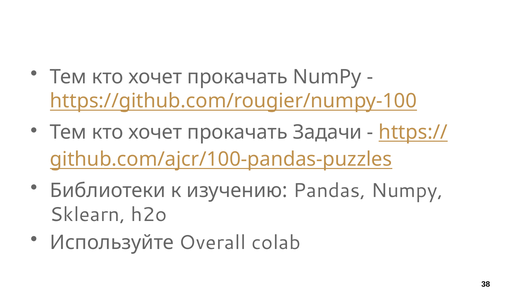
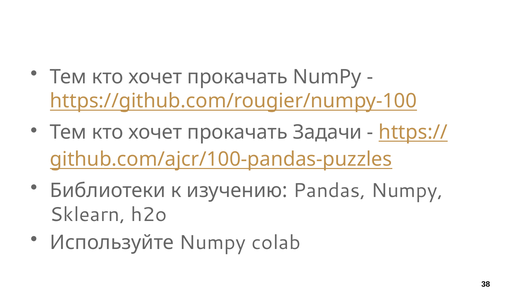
Используйте Overall: Overall -> Numpy (213, 243)
